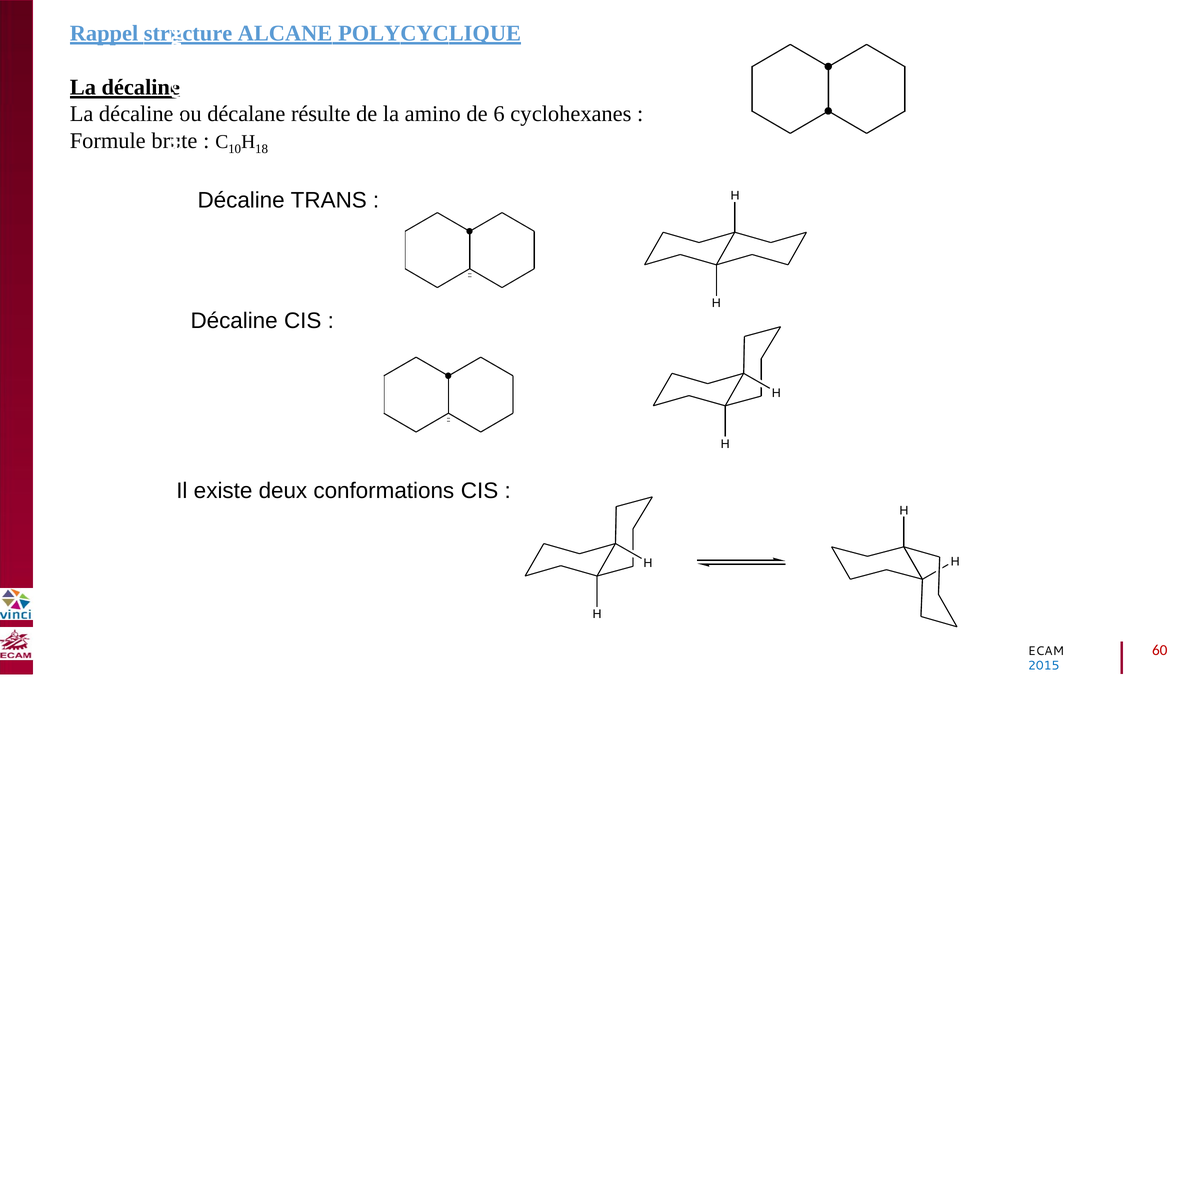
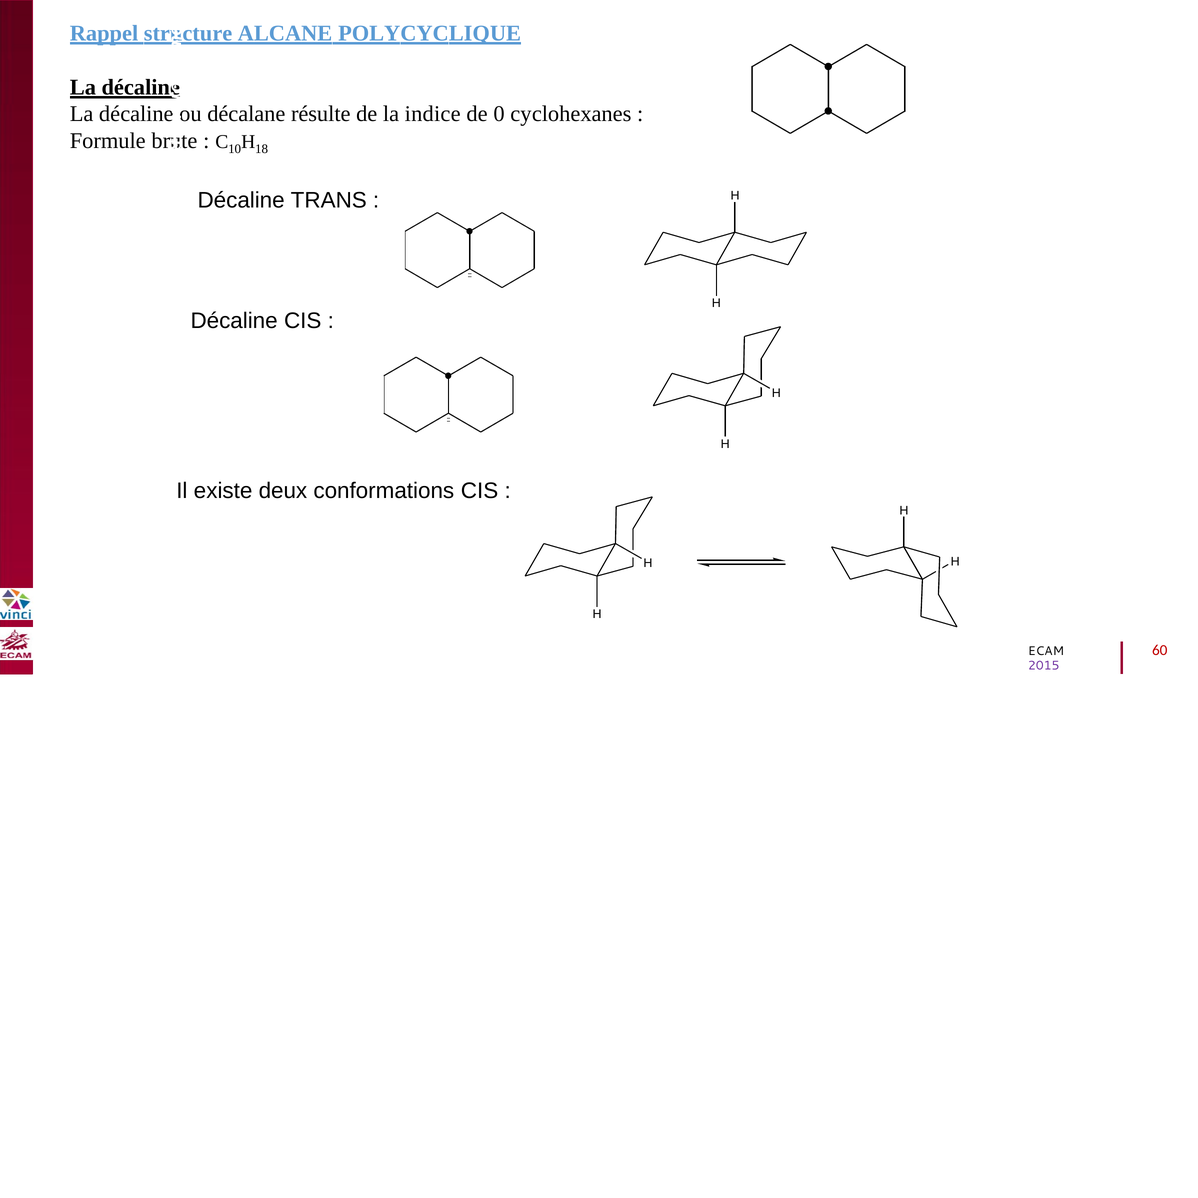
amino: amino -> indice (433, 114)
de 6: 6 -> 0 (499, 114)
2015 colour: blue -> purple (1044, 666)
